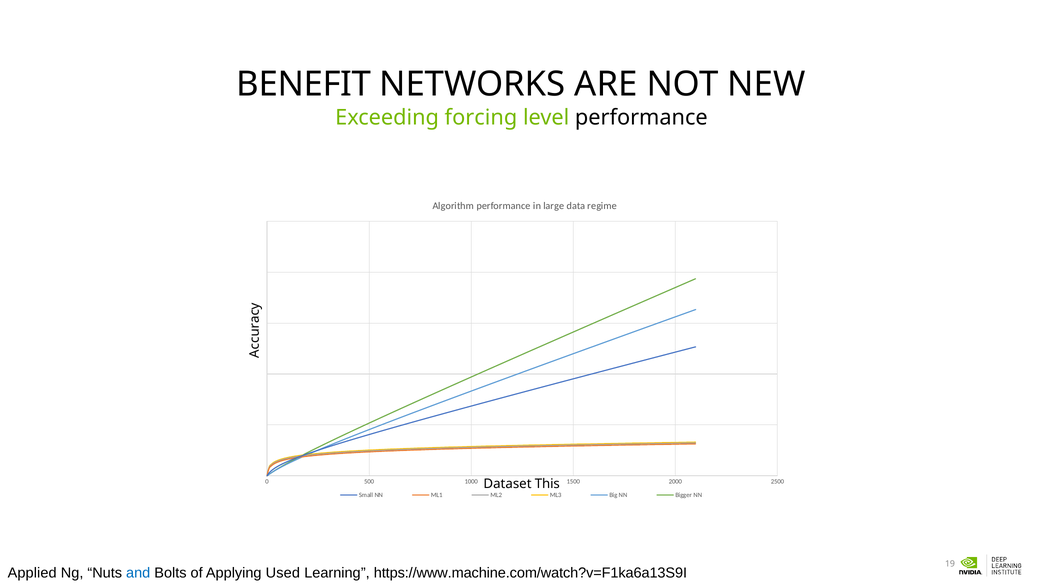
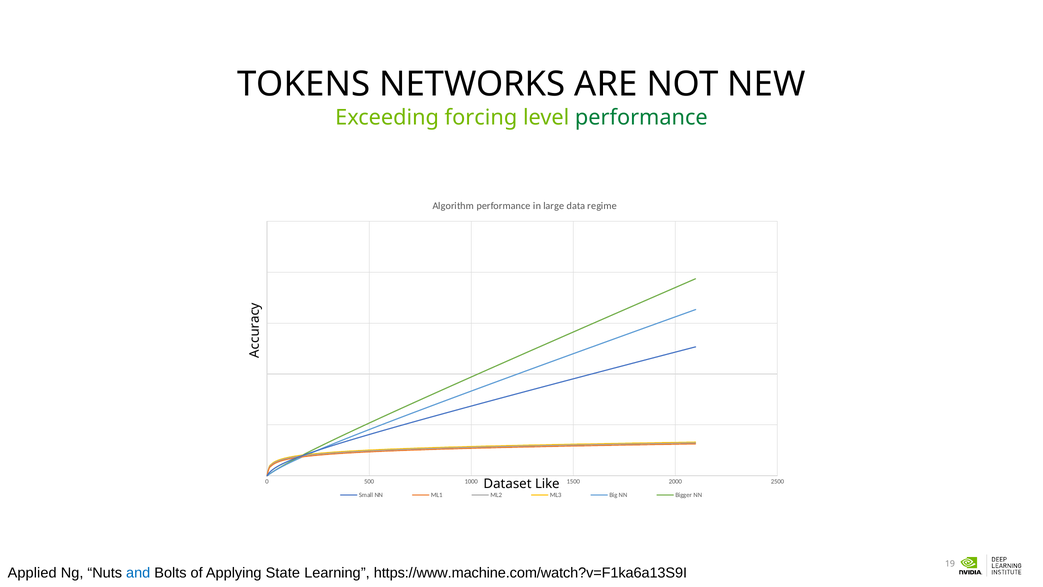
BENEFIT: BENEFIT -> TOKENS (304, 84)
performance colour: black -> green (641, 118)
This: This -> Like (547, 484)
Used: Used -> State (283, 573)
